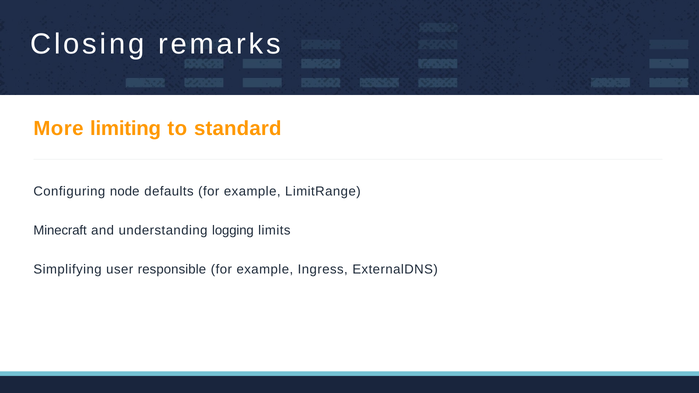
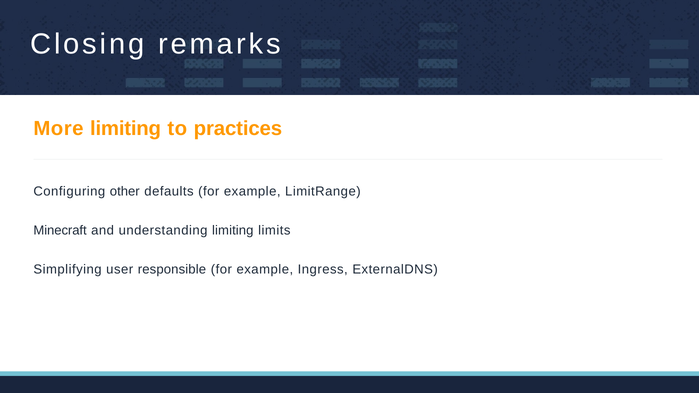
standard: standard -> practices (238, 129)
node: node -> other (125, 191)
understanding logging: logging -> limiting (233, 230)
